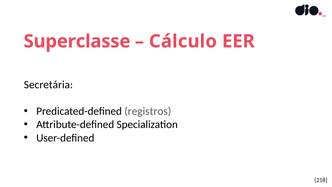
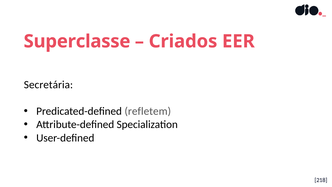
Cálculo: Cálculo -> Criados (183, 41)
registros: registros -> refletem (148, 111)
